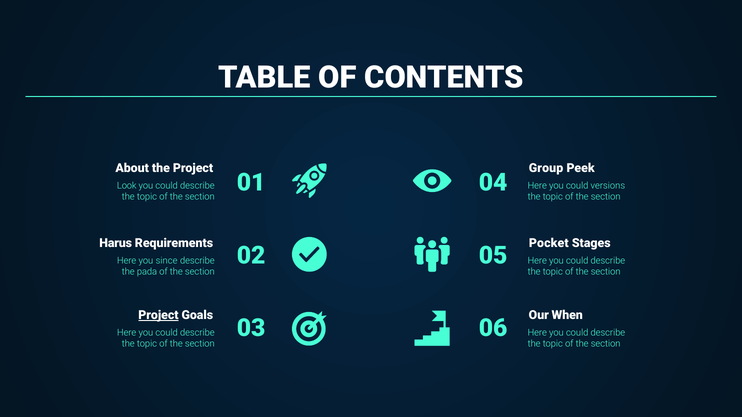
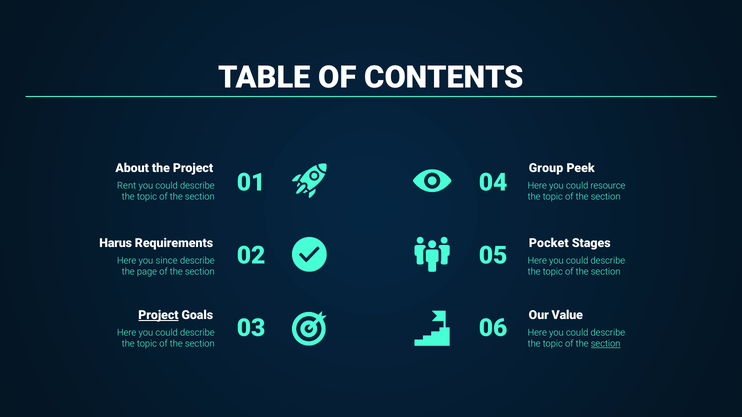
Look: Look -> Rent (127, 186)
versions: versions -> resource (608, 186)
pada: pada -> page (147, 272)
When: When -> Value (567, 315)
section underline: none -> present (606, 344)
